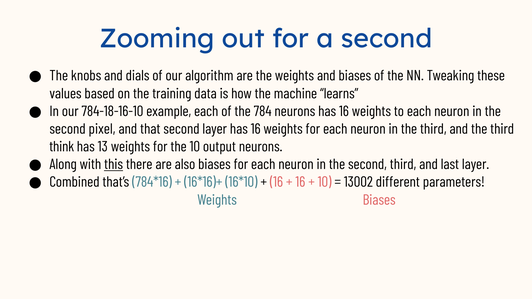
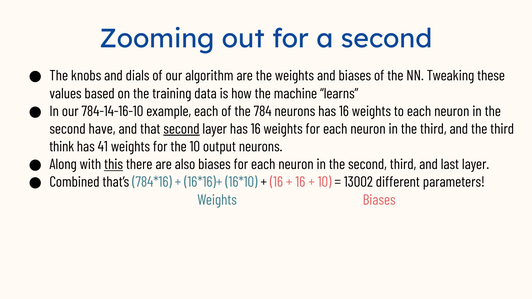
784-18-16-10: 784-18-16-10 -> 784-14-16-10 (112, 111)
pixel: pixel -> have (102, 129)
second underline: none -> present (181, 129)
13: 13 -> 41 (103, 147)
